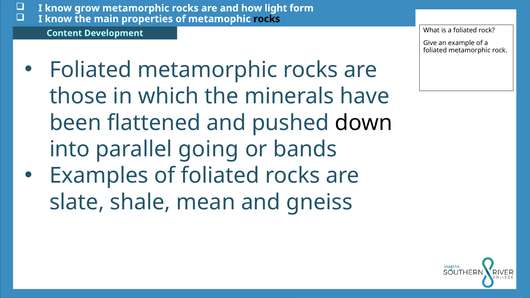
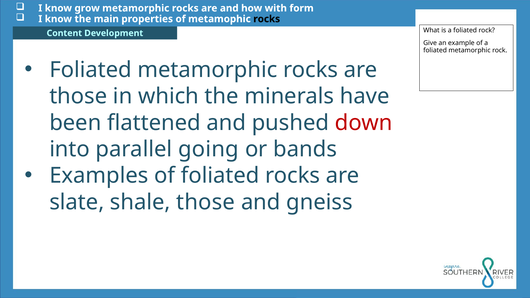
light: light -> with (276, 8)
down colour: black -> red (364, 123)
shale mean: mean -> those (206, 202)
